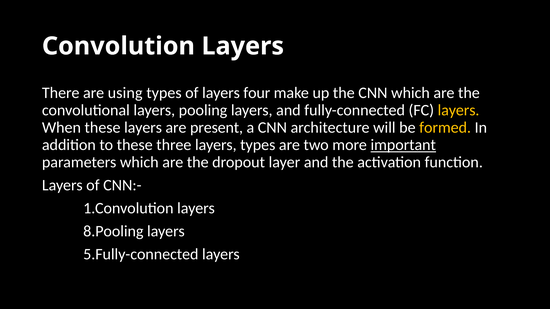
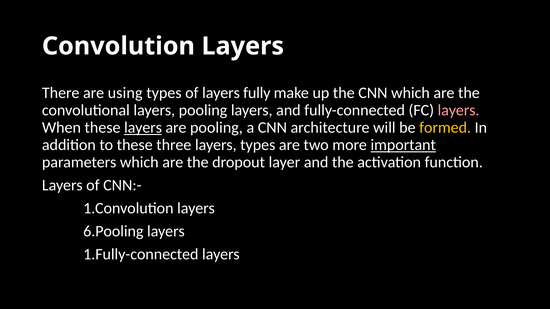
four: four -> fully (257, 93)
layers colour: yellow -> pink (459, 110)
layers underline: none -> present (143, 128)
are present: present -> pooling (216, 128)
8.Pooling: 8.Pooling -> 6.Pooling (113, 231)
5.Fully-connected: 5.Fully-connected -> 1.Fully-connected (141, 255)
